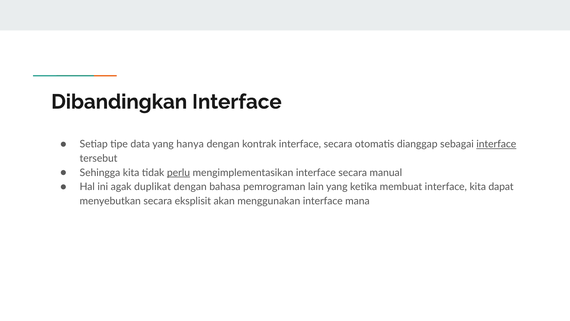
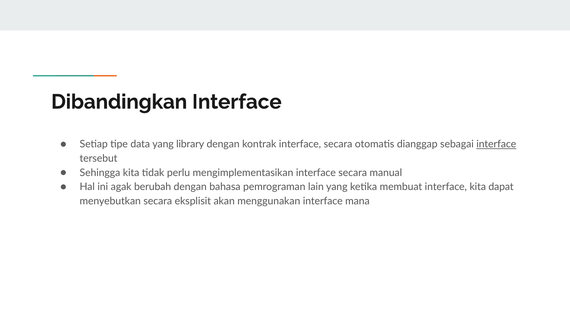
hanya: hanya -> library (190, 144)
perlu underline: present -> none (178, 172)
duplikat: duplikat -> berubah (153, 187)
